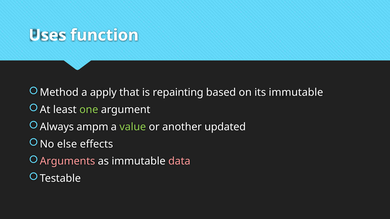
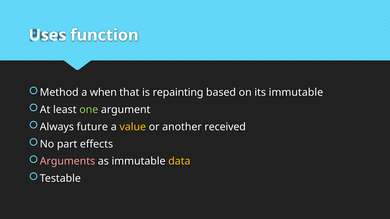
apply: apply -> when (103, 93)
ampm: ampm -> future (92, 127)
value colour: light green -> yellow (133, 127)
updated: updated -> received (225, 127)
else: else -> part (67, 144)
data colour: pink -> yellow (179, 162)
